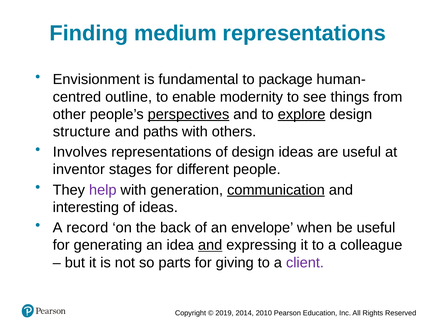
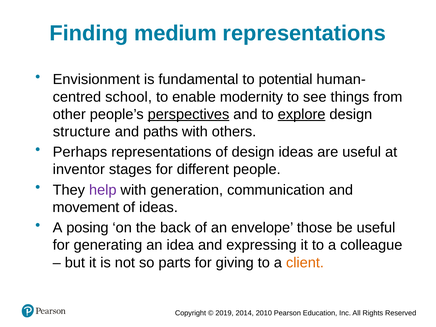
package: package -> potential (286, 79)
outline: outline -> school (129, 97)
Involves: Involves -> Perhaps (80, 152)
communication underline: present -> none (276, 190)
interesting: interesting -> movement (86, 207)
record: record -> posing (87, 228)
when: when -> those (315, 228)
and underline: present -> none (210, 245)
client colour: purple -> orange (305, 263)
